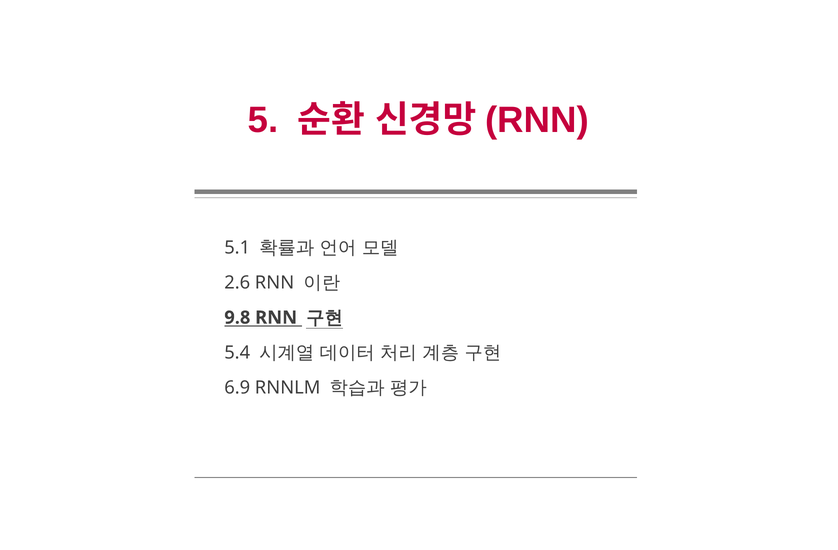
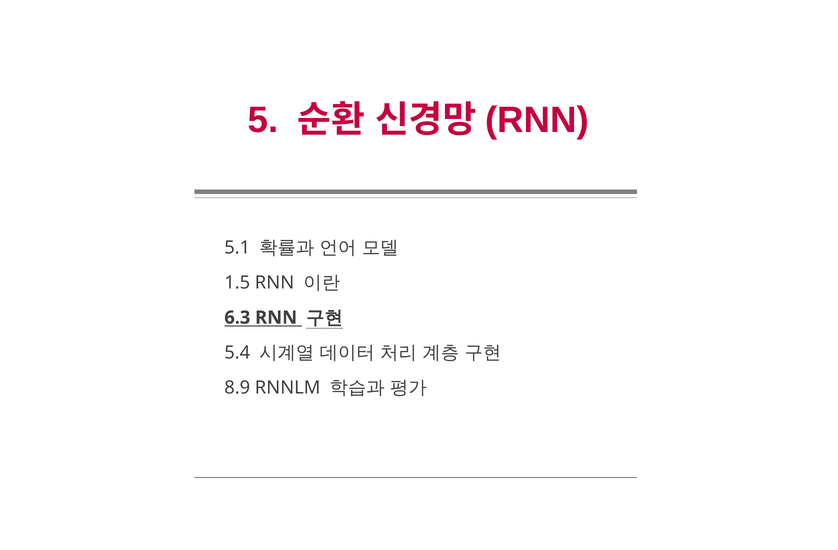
2.6: 2.6 -> 1.5 (237, 283)
9.8: 9.8 -> 6.3 (237, 318)
6.9: 6.9 -> 8.9 (237, 388)
